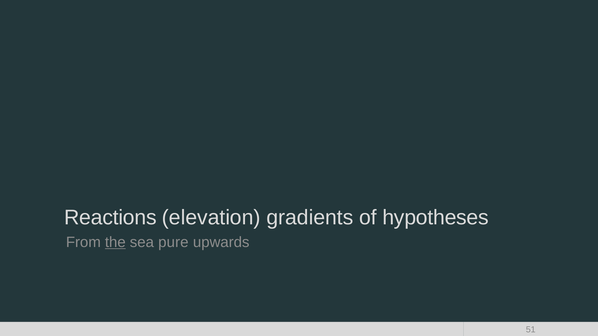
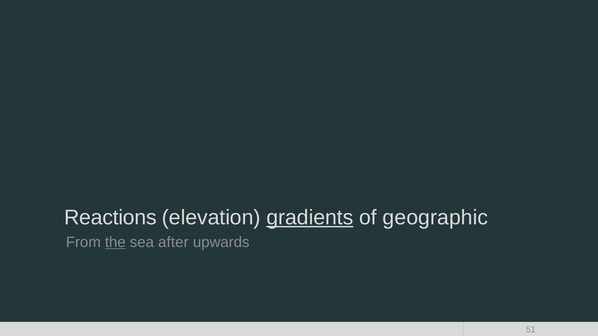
gradients underline: none -> present (310, 218)
hypotheses: hypotheses -> geographic (435, 218)
pure: pure -> after (173, 242)
